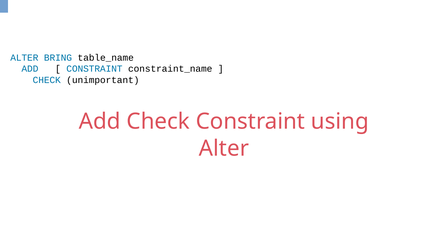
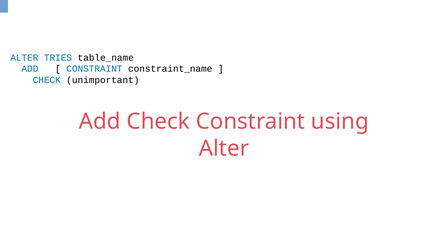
BRING: BRING -> TRIES (58, 58)
